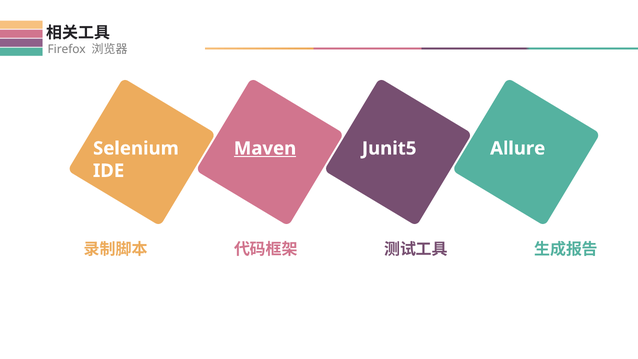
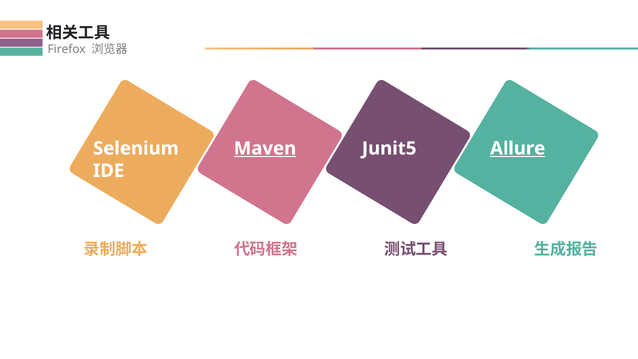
Allure underline: none -> present (518, 148)
